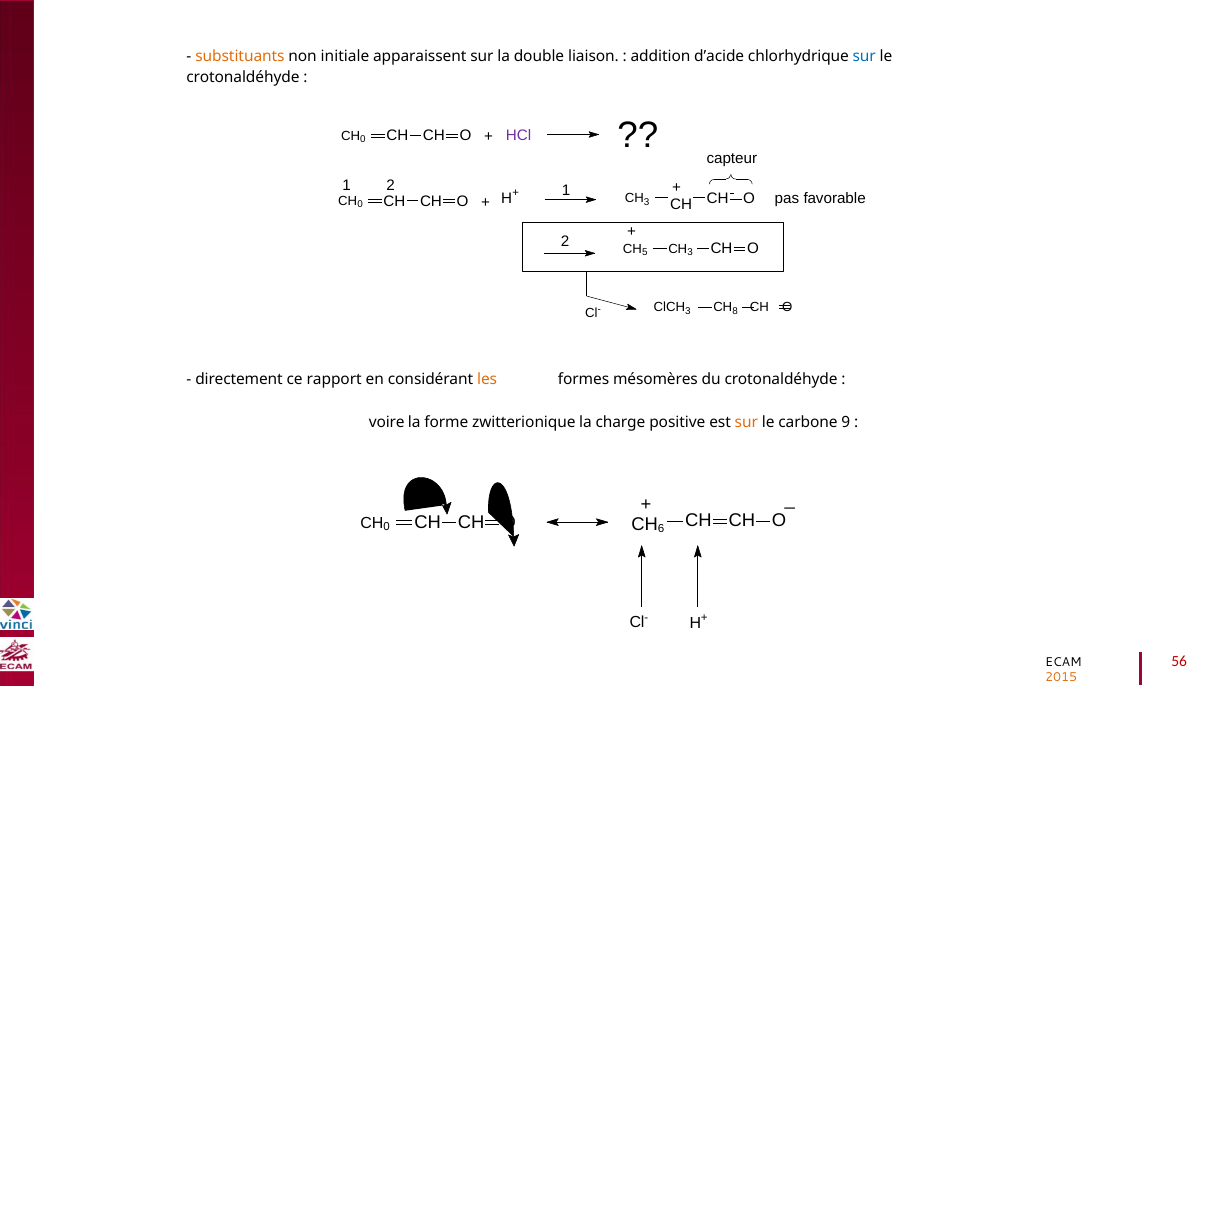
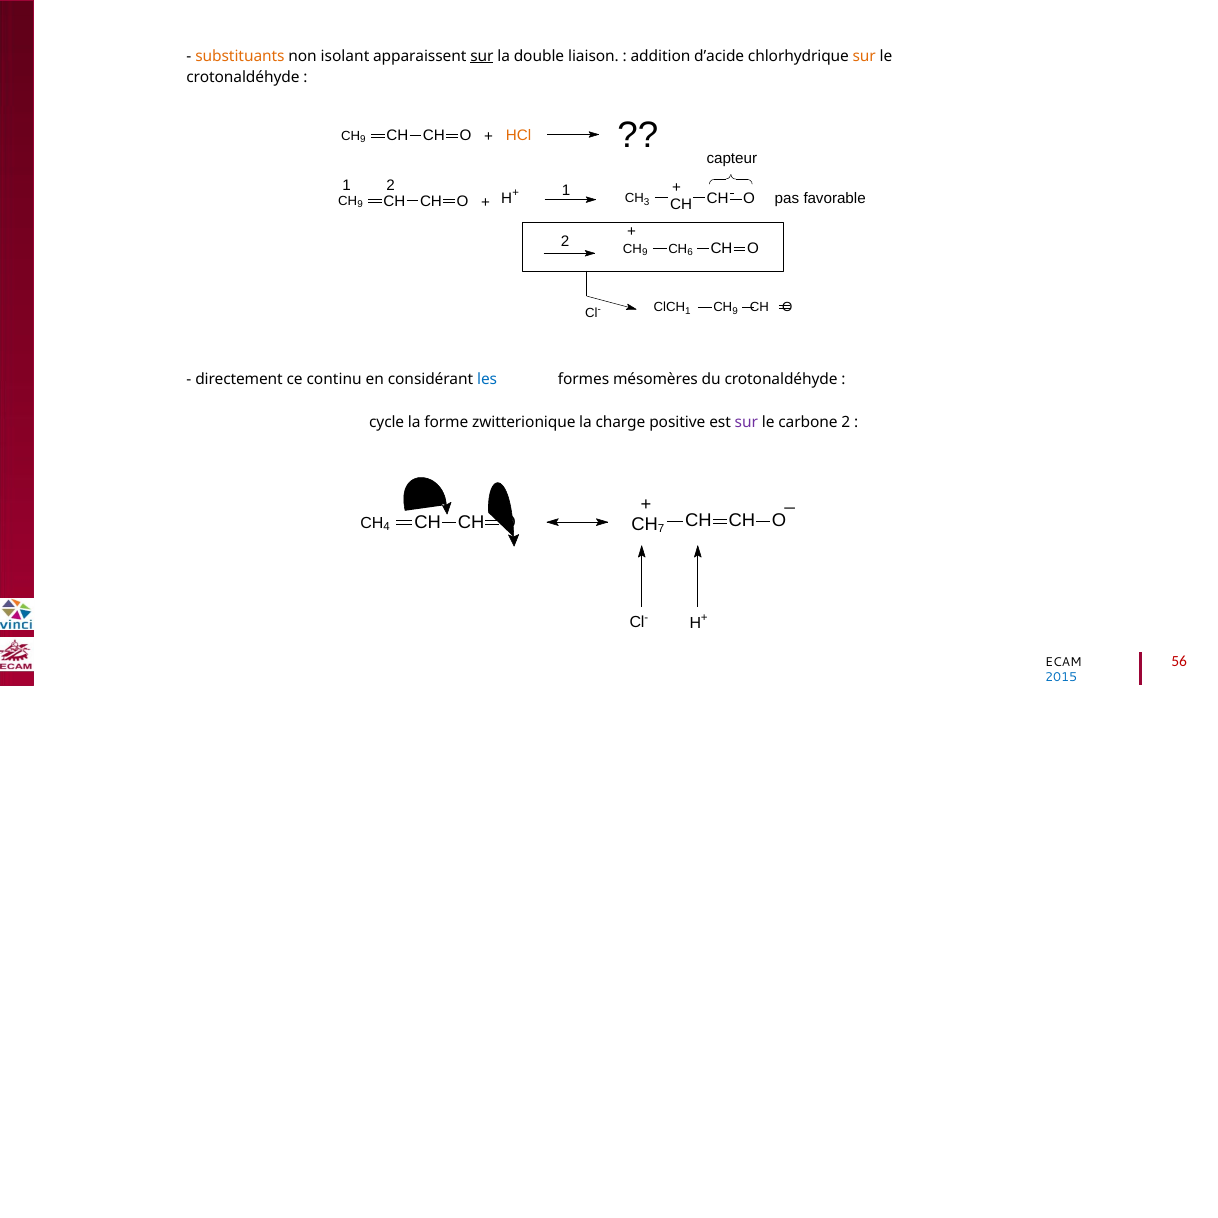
initiale: initiale -> isolant (345, 56)
sur underline: none -> present (482, 56)
sur colour: blue -> orange (864, 56)
HCl colour: purple -> orange (519, 135)
0: 0 -> 9 (363, 140)
0: 0 -> 9 (360, 204)
2 CH 5: 5 -> 9 (645, 253)
3: 3 -> 6 (690, 253)
3: 3 -> 1 (688, 311)
8: 8 -> 9 (735, 311)
rapport: rapport -> continu (334, 380)
les colour: orange -> blue (487, 380)
voire: voire -> cycle (387, 422)
sur colour: orange -> purple (746, 422)
carbone 9: 9 -> 2 (846, 422)
0: 0 -> 4 (387, 527)
6: 6 -> 7 (661, 529)
2015 colour: orange -> blue (1061, 677)
